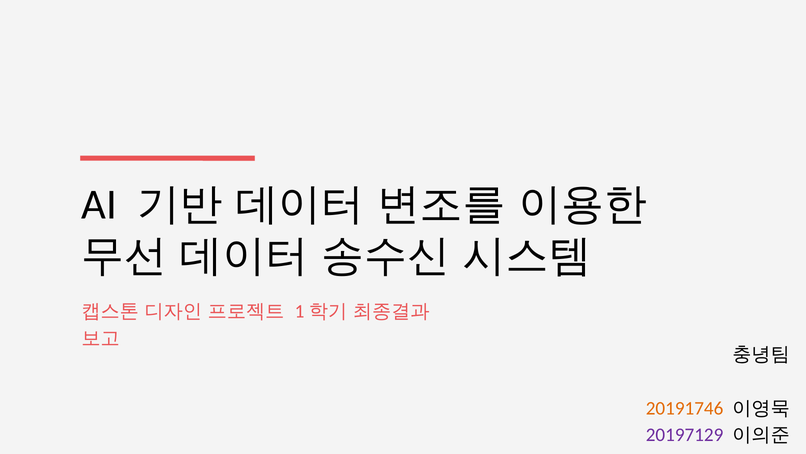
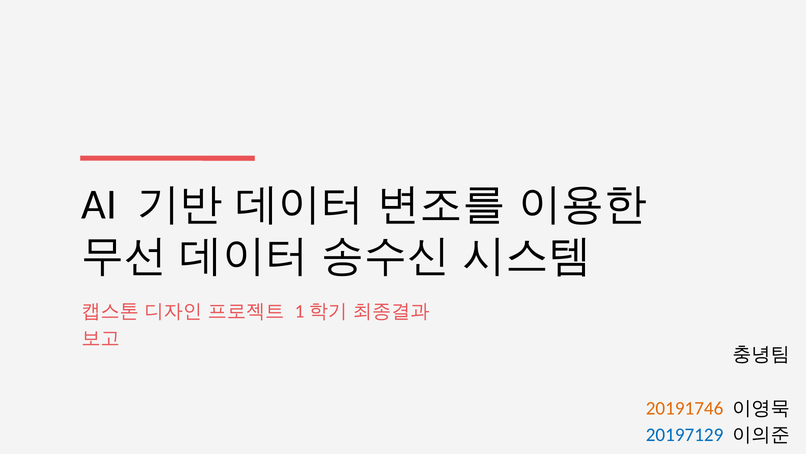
20197129 colour: purple -> blue (685, 434)
